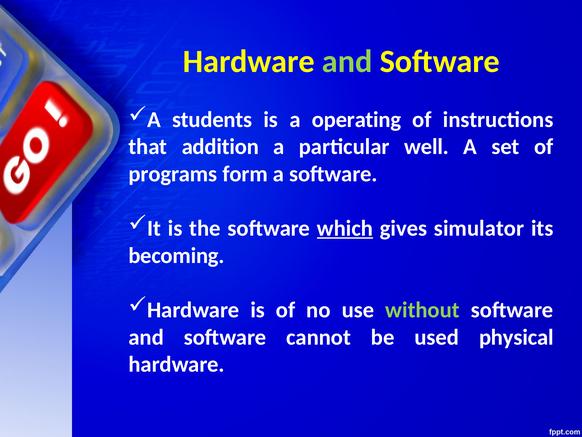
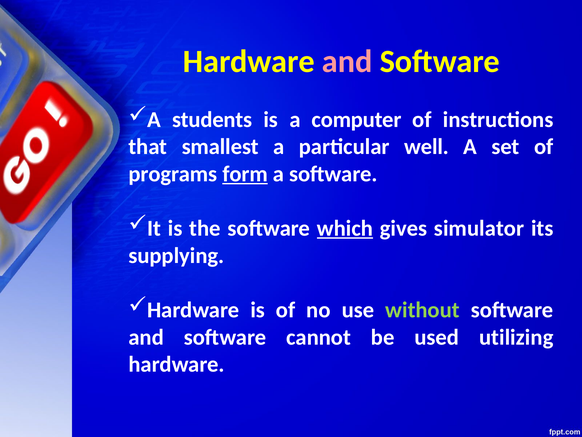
and colour: light green -> pink (347, 61)
operating: operating -> computer (357, 119)
addition: addition -> smallest (220, 147)
form underline: none -> present (245, 174)
becoming: becoming -> supplying (176, 255)
physical: physical -> utilizing (516, 337)
